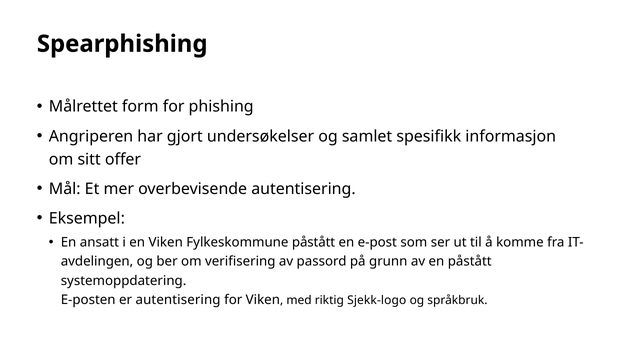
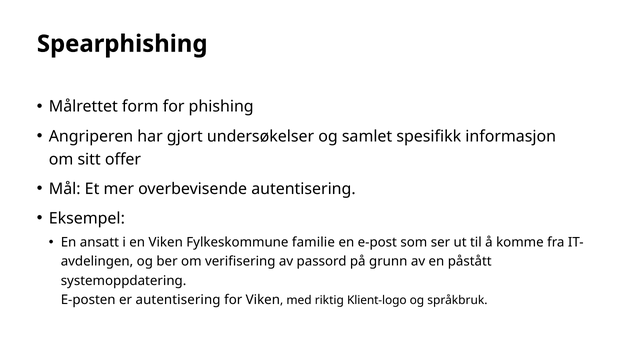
Fylkeskommune påstått: påstått -> familie (313, 242)
Sjekk-logo: Sjekk-logo -> Klient-logo (377, 300)
